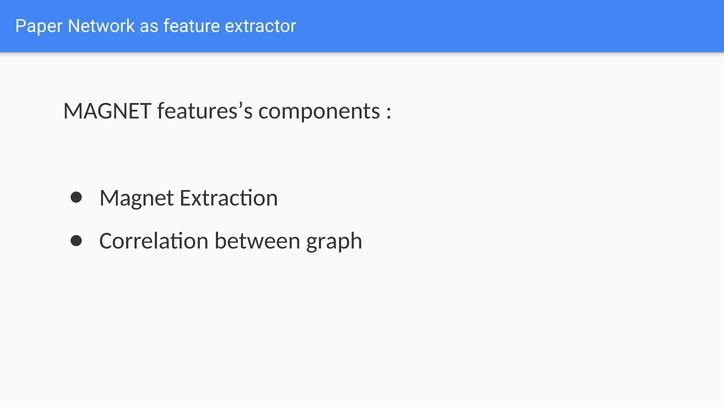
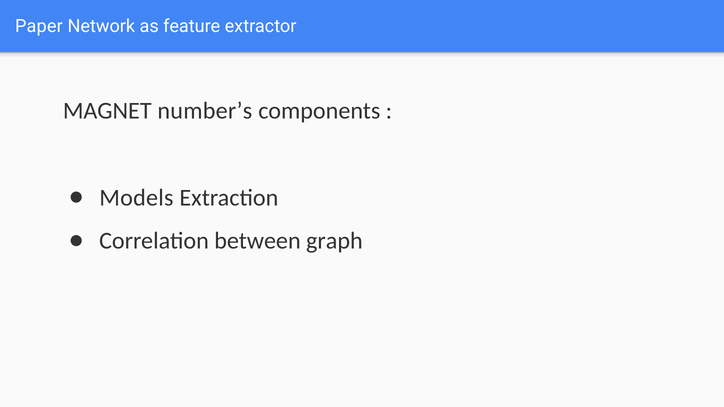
features’s: features’s -> number’s (205, 111)
Magnet: Magnet -> Models (136, 198)
